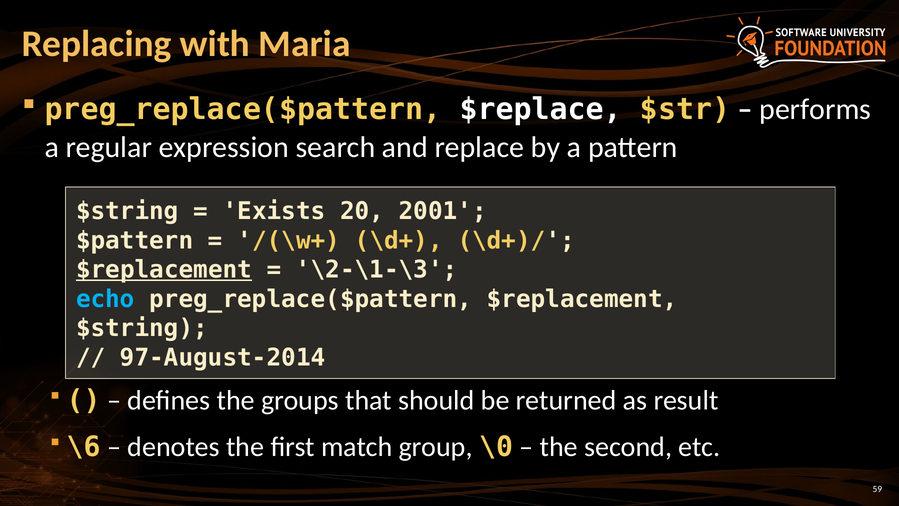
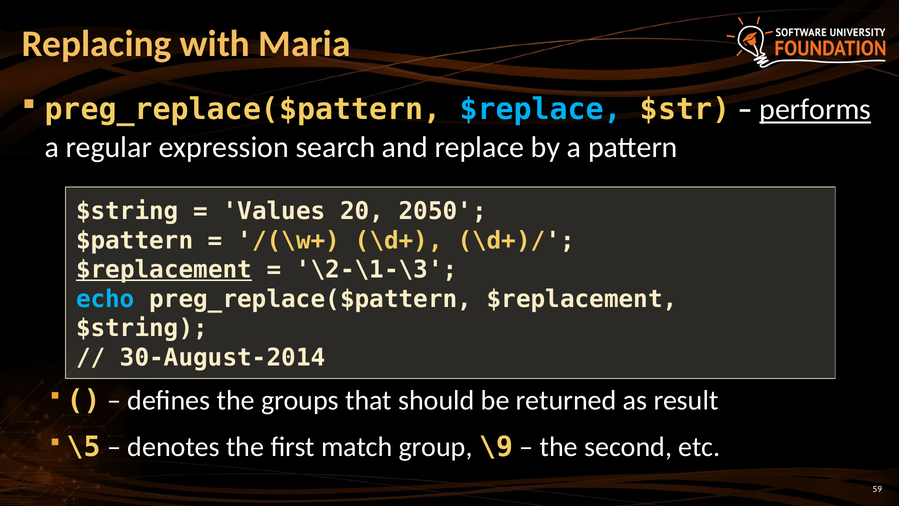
$replace colour: white -> light blue (541, 109)
performs underline: none -> present (815, 109)
Exists: Exists -> Values (274, 211)
2001: 2001 -> 2050 (443, 211)
97-August-2014: 97-August-2014 -> 30-August-2014 (223, 357)
\6: \6 -> \5 (84, 447)
\0: \0 -> \9 (496, 447)
